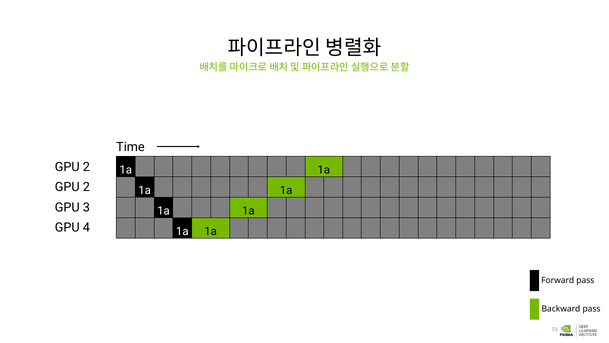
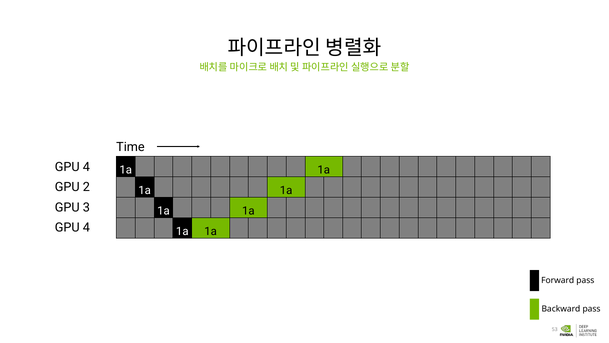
2: 2 -> 4 (86, 167)
